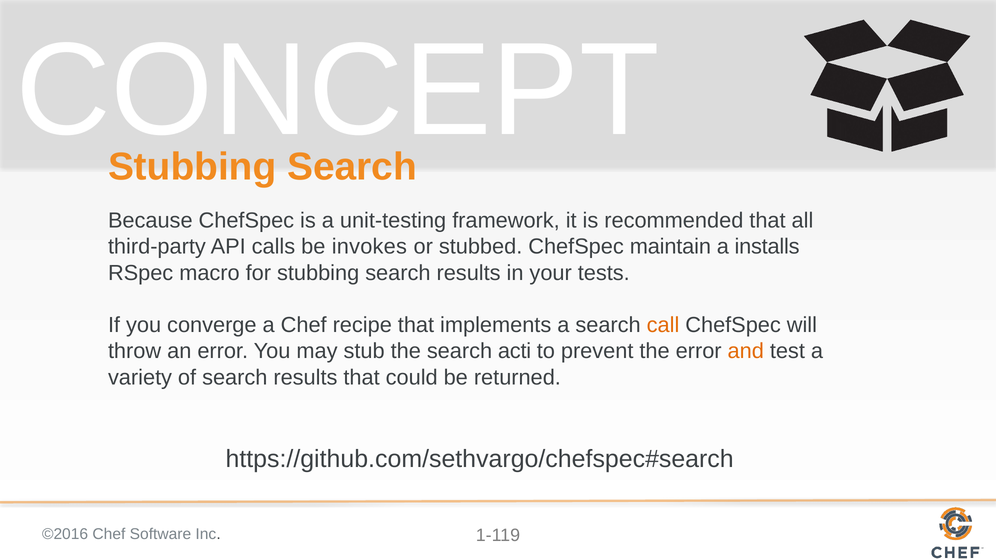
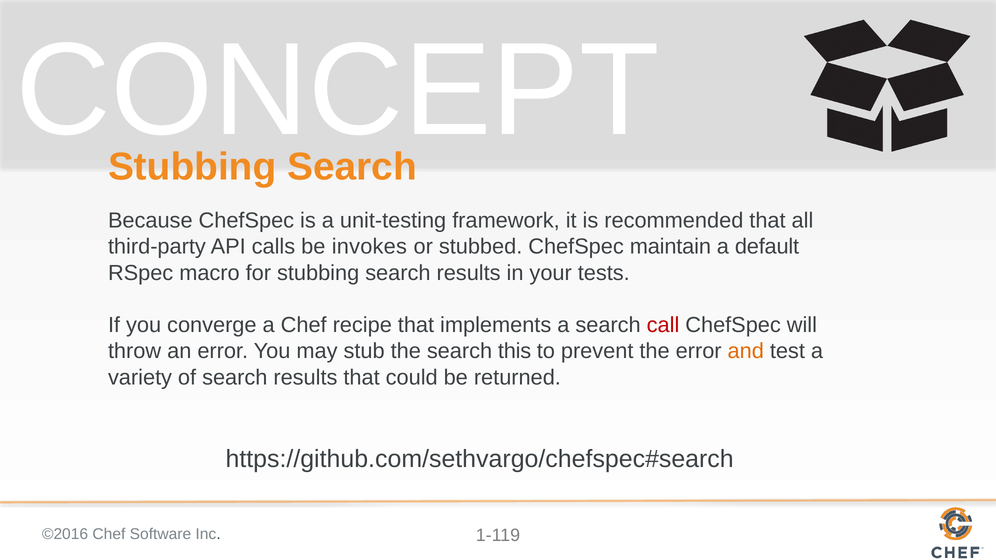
installs: installs -> default (767, 247)
call colour: orange -> red (663, 325)
acti: acti -> this (515, 351)
